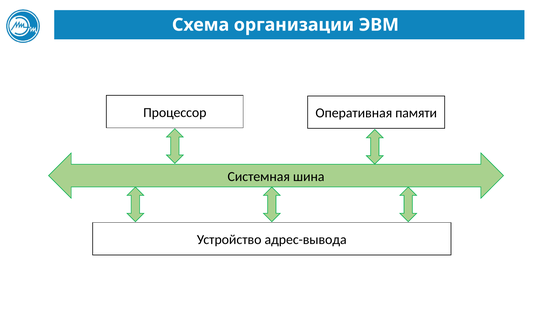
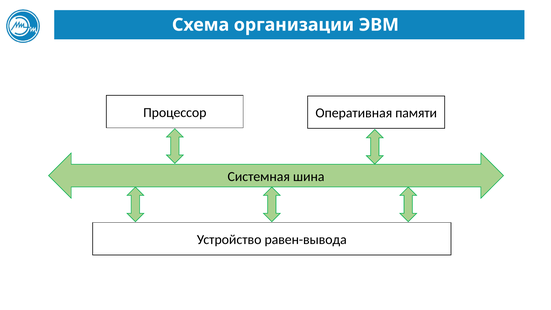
адрес-вывода: адрес-вывода -> равен-вывода (306, 240)
